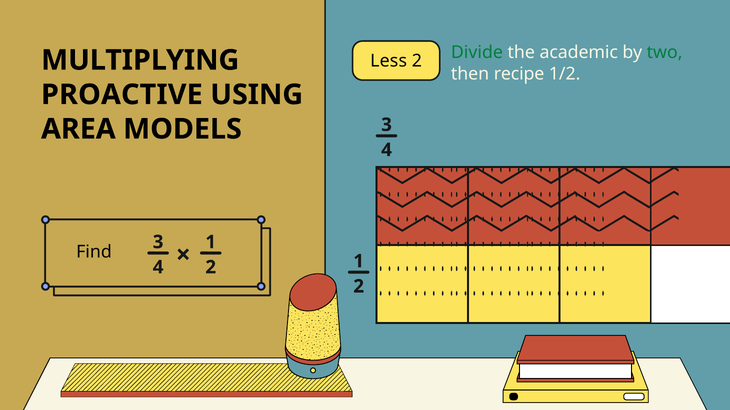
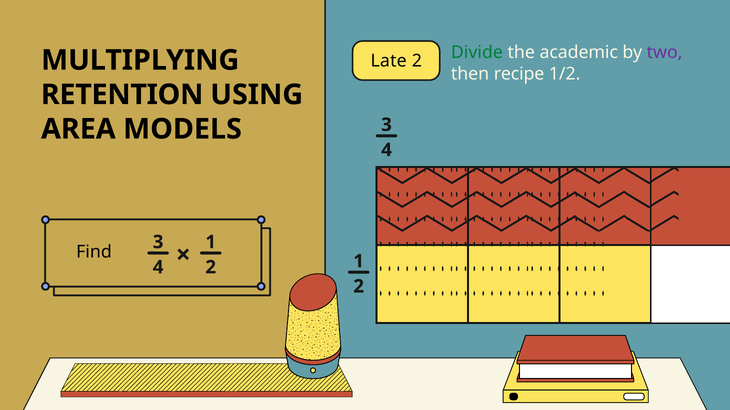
two colour: green -> purple (665, 53)
Less: Less -> Late (389, 61)
PROACTIVE: PROACTIVE -> RETENTION (122, 95)
